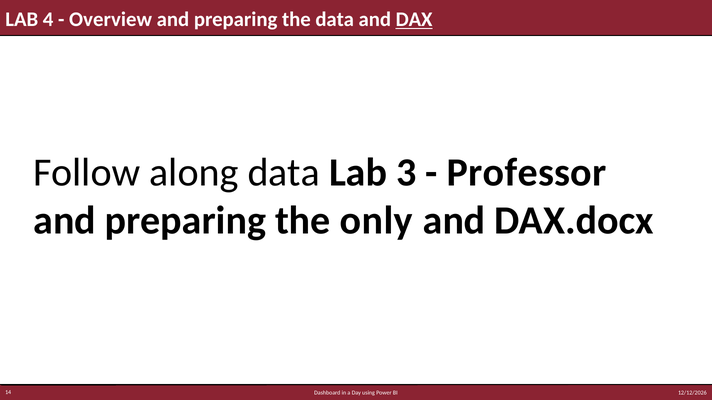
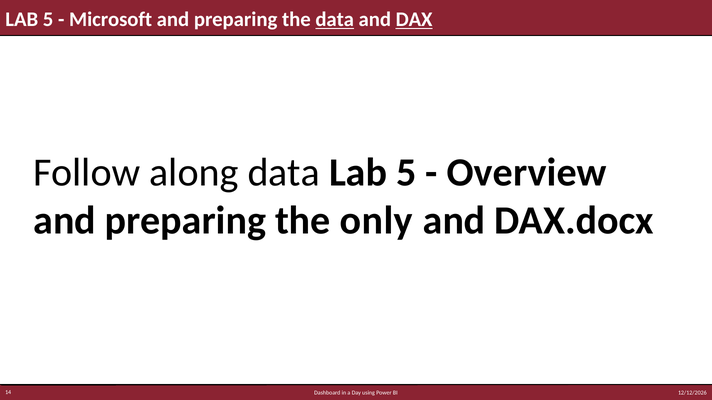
4: 4 -> 5 (48, 20)
Overview: Overview -> Microsoft (111, 20)
data underline: none -> present (335, 20)
3: 3 -> 5 (406, 173)
Professor: Professor -> Overview (527, 173)
